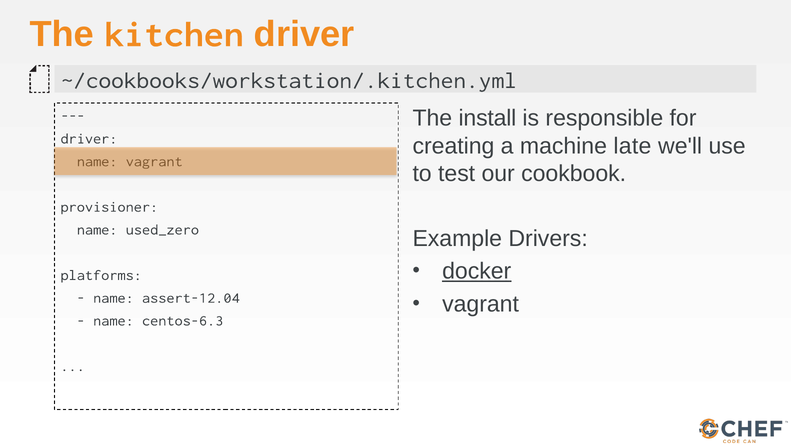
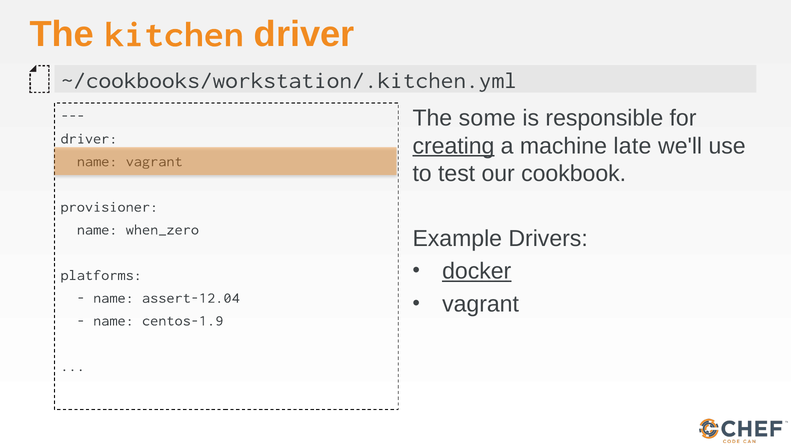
install: install -> some (487, 118)
creating underline: none -> present (453, 146)
used_zero: used_zero -> when_zero (162, 230)
centos-6.3: centos-6.3 -> centos-1.9 (183, 321)
